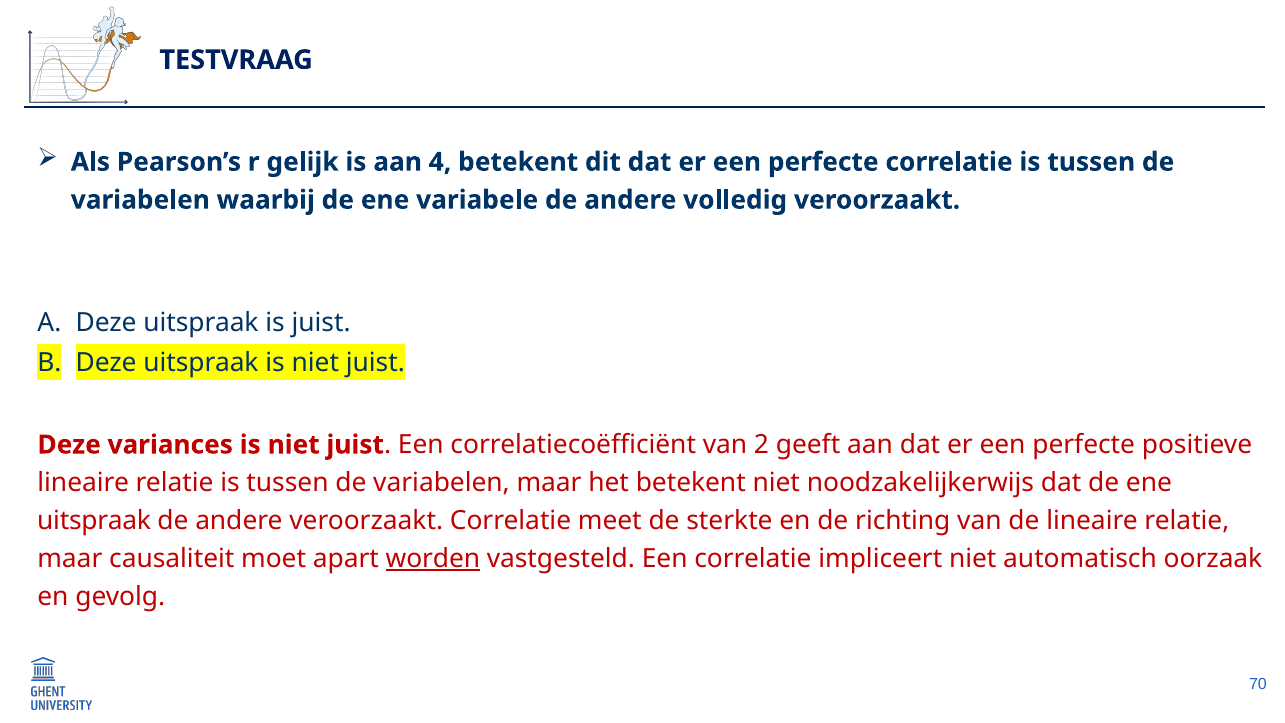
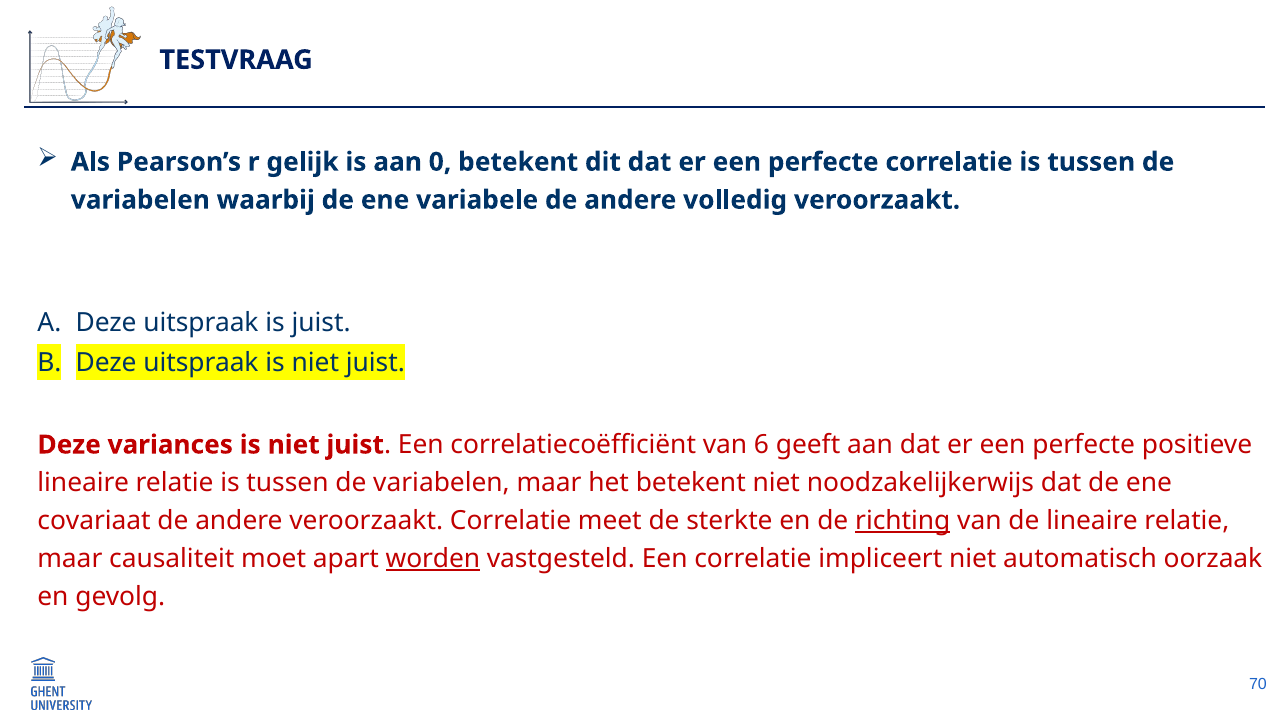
4: 4 -> 0 (440, 162)
2: 2 -> 6 (762, 445)
uitspraak: uitspraak -> covariaat (94, 521)
richting underline: none -> present (903, 521)
